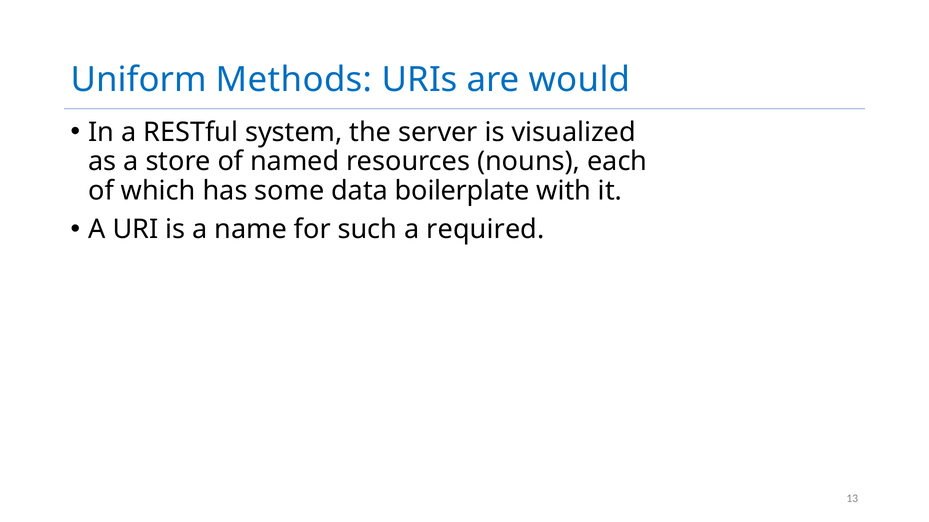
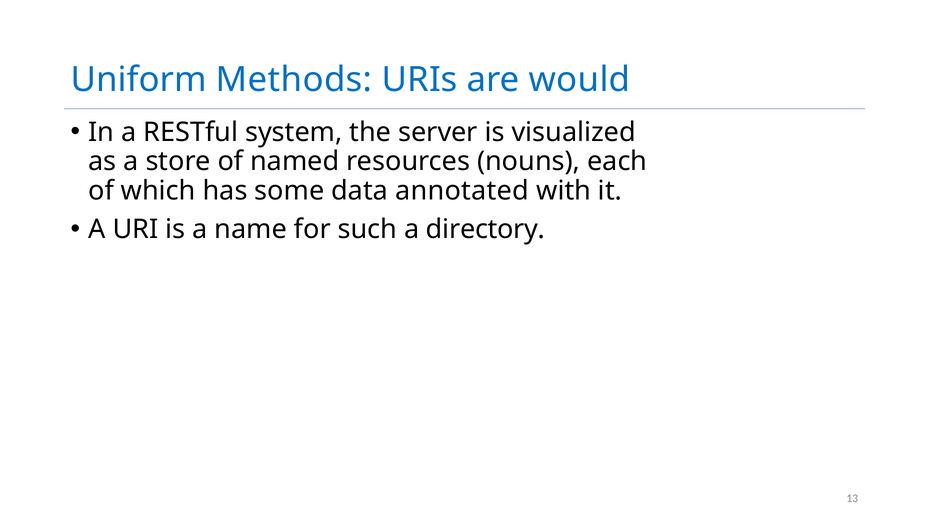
boilerplate: boilerplate -> annotated (462, 191)
required: required -> directory (486, 230)
